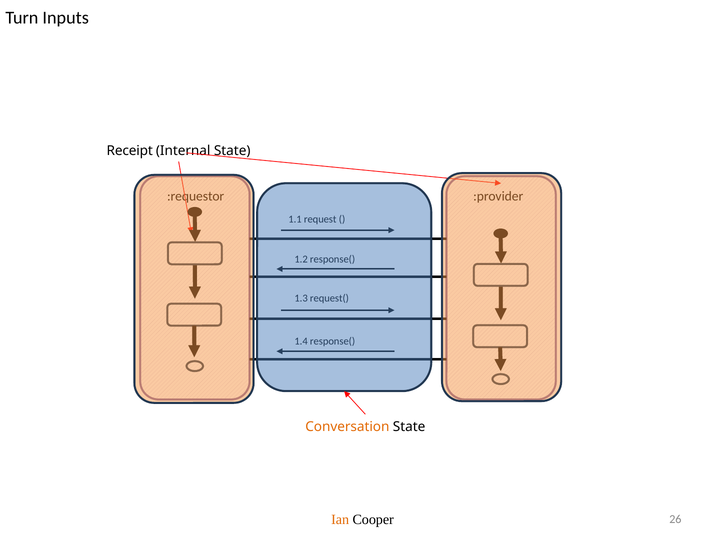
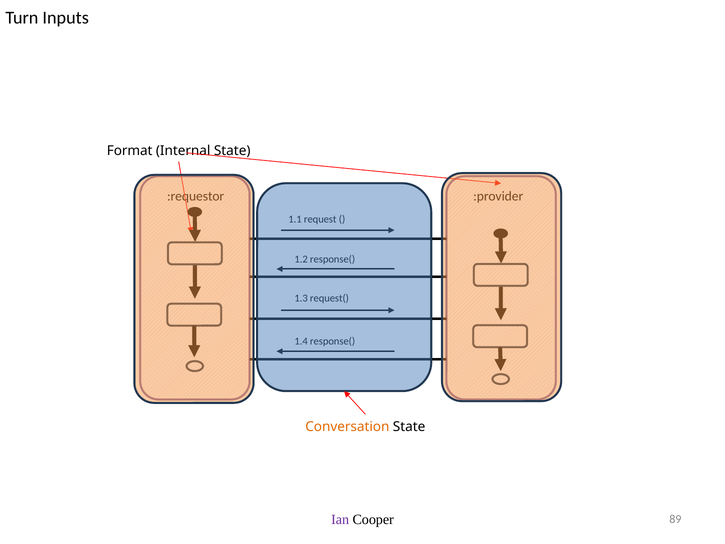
Receipt: Receipt -> Format (130, 151)
Ian colour: orange -> purple (340, 519)
26: 26 -> 89 (675, 519)
